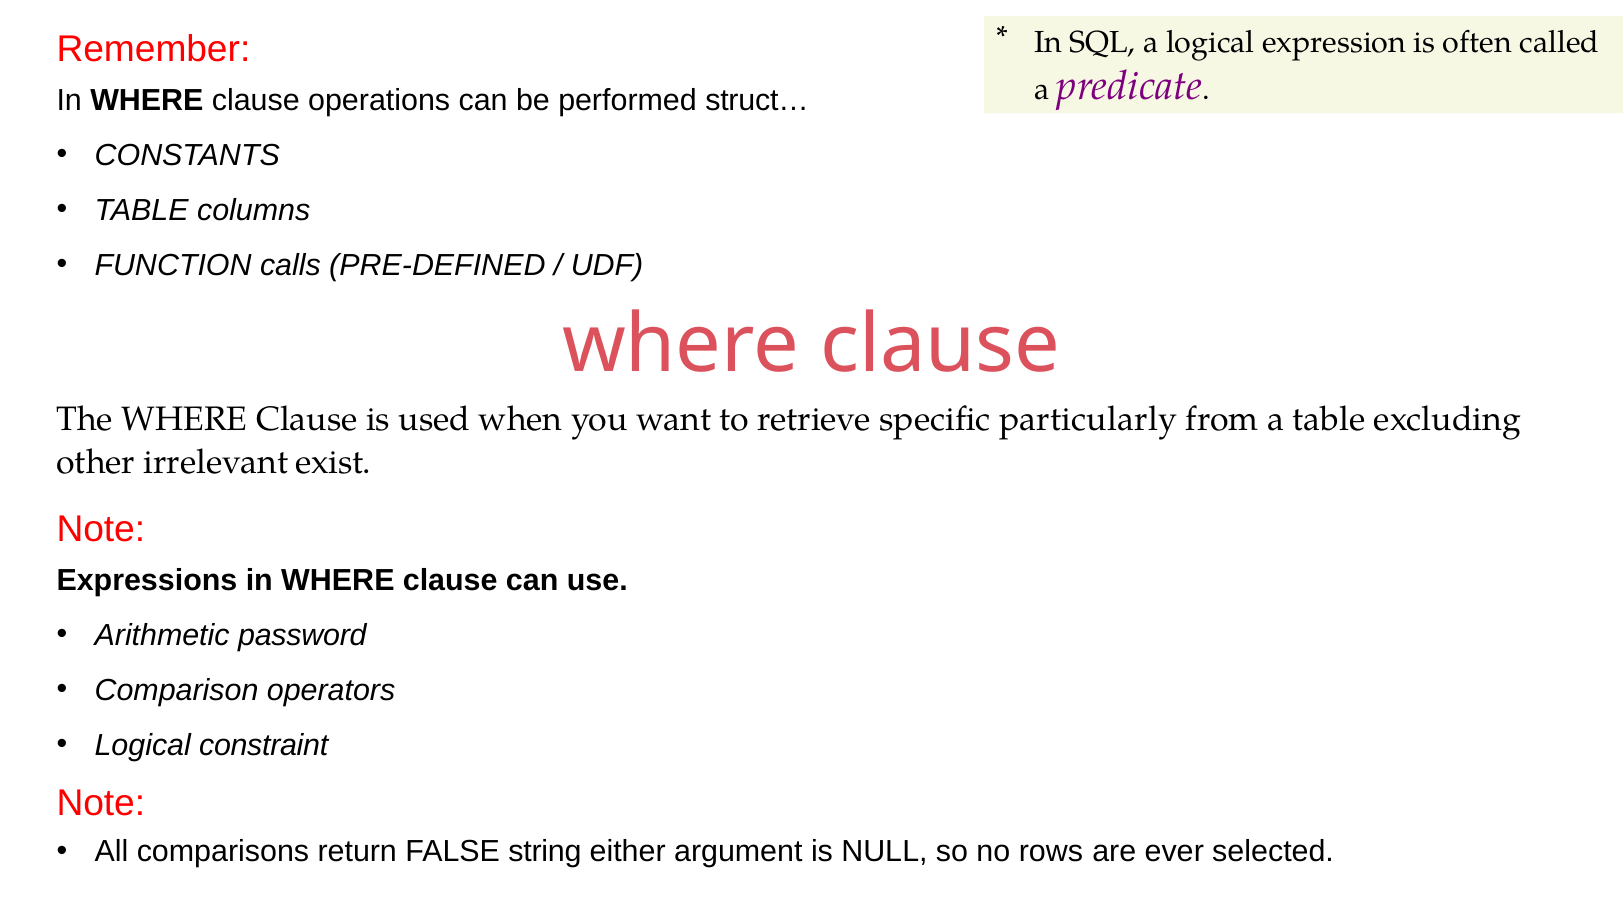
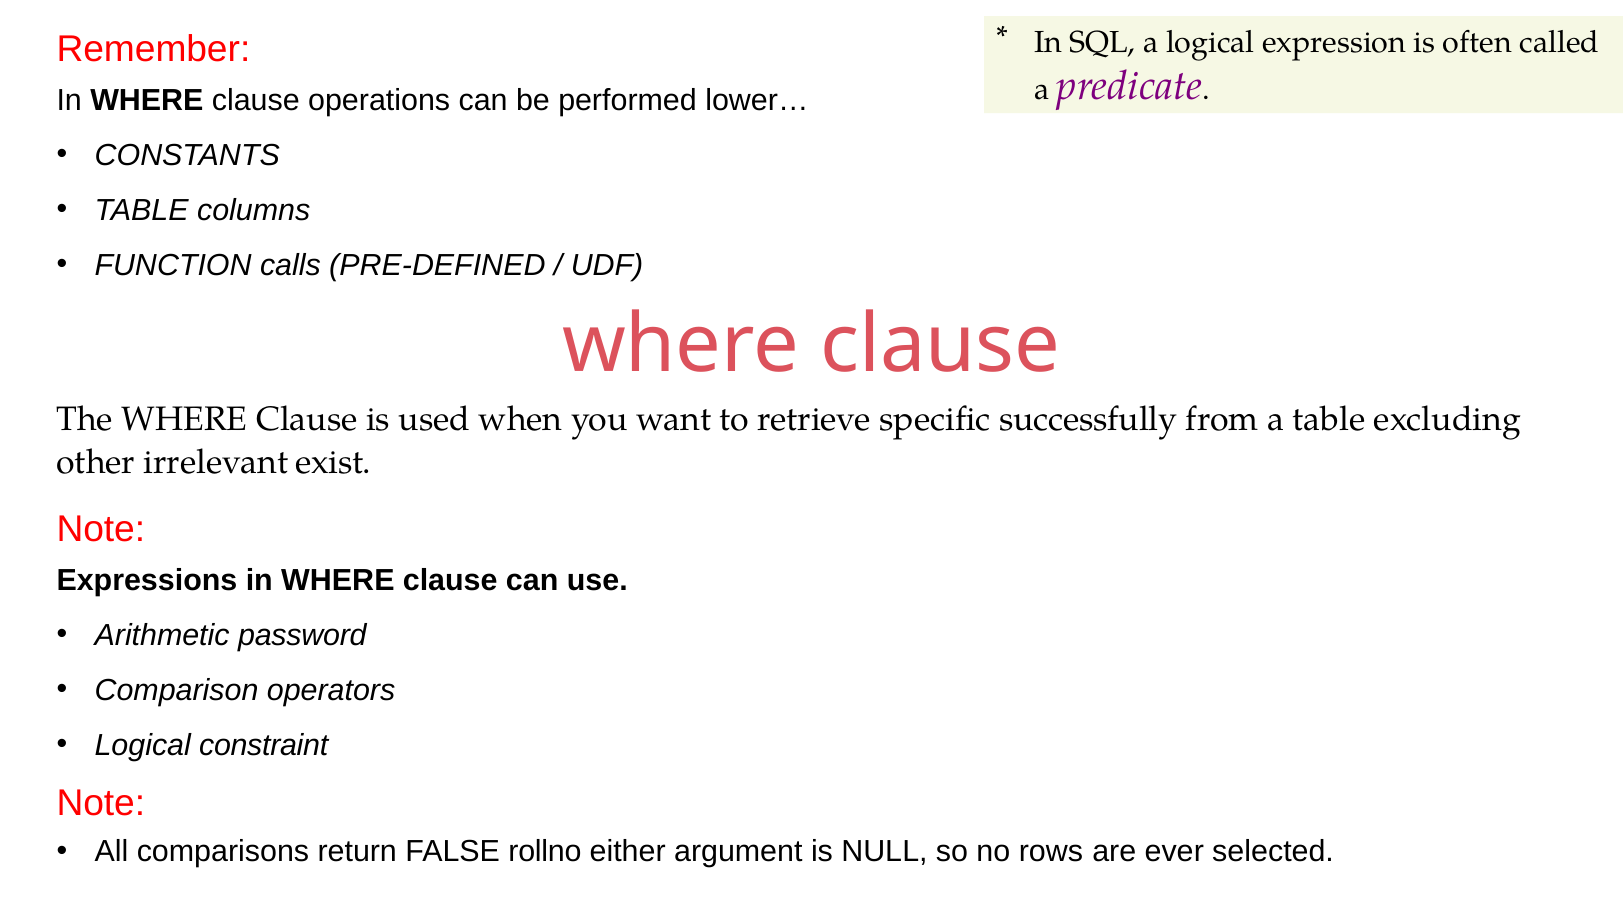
struct…: struct… -> lower… (757, 101)
particularly: particularly -> successfully (1088, 419)
string: string -> rollno (545, 852)
